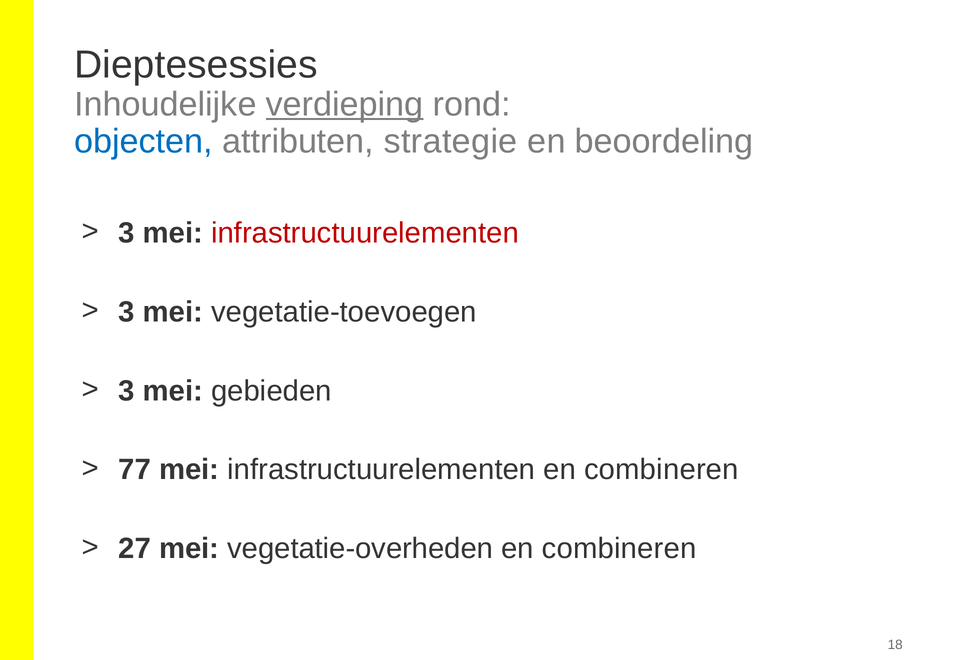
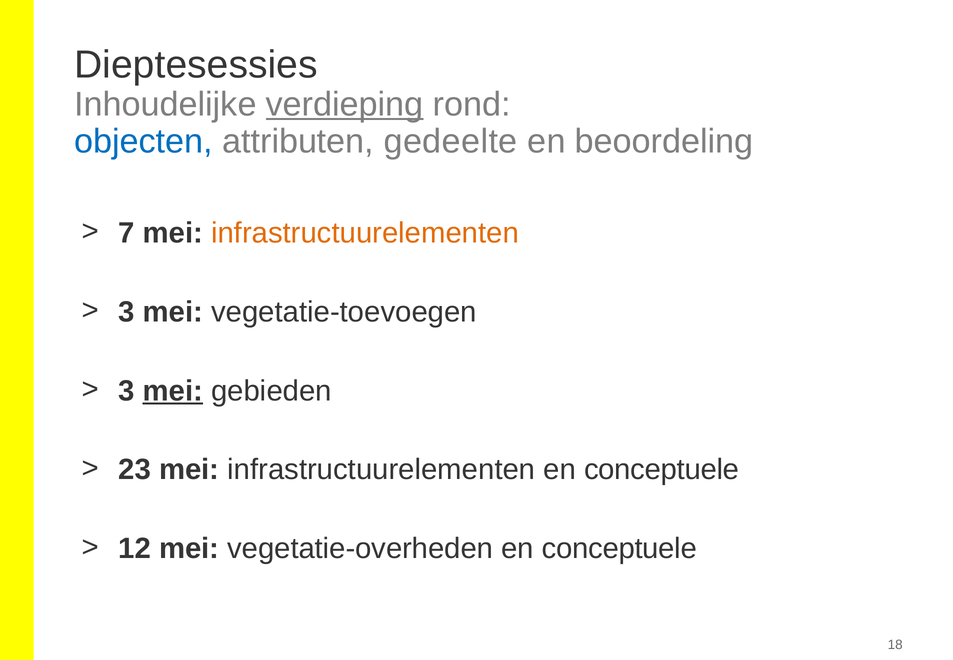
strategie: strategie -> gedeelte (451, 141)
3: 3 -> 7 (126, 233)
infrastructuurelementen colour: red -> orange (365, 233)
mei underline: none -> present (173, 391)
77: 77 -> 23 (135, 470)
infrastructuurelementen en combineren: combineren -> conceptuele (662, 470)
27: 27 -> 12 (135, 549)
combineren: combineren -> conceptuele (619, 549)
